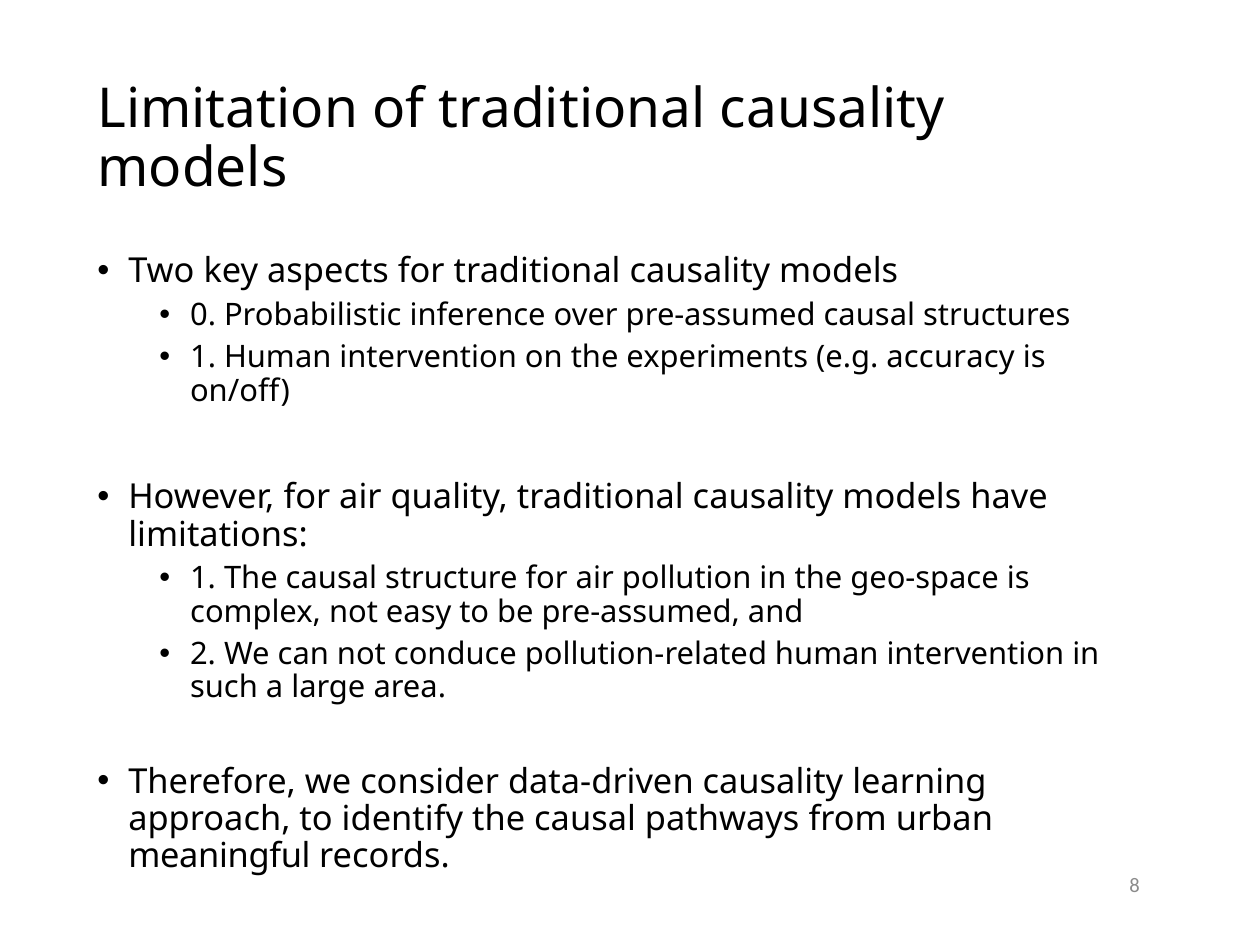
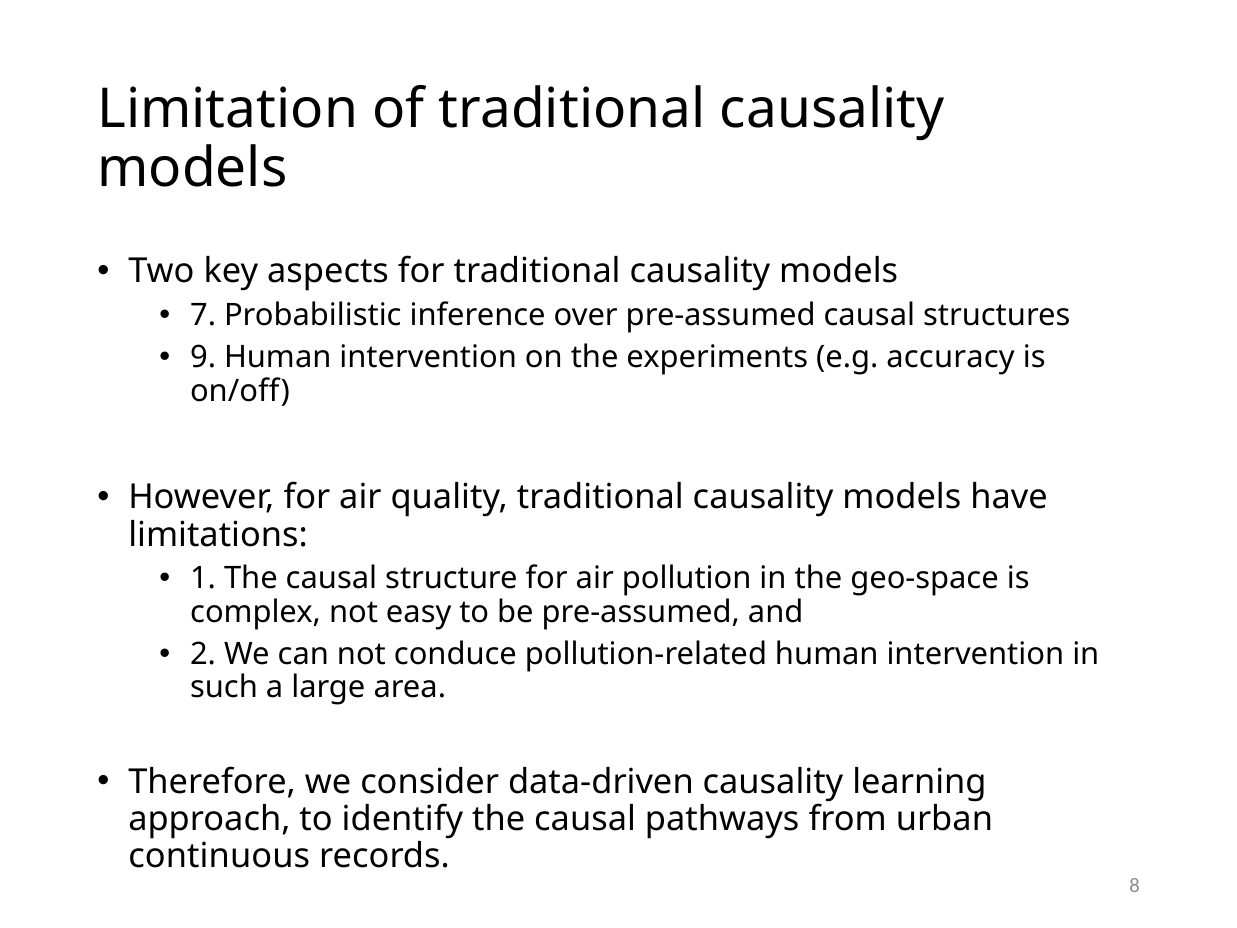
0: 0 -> 7 (203, 315)
1: 1 -> 9 (203, 357)
meaningful: meaningful -> continuous (219, 856)
